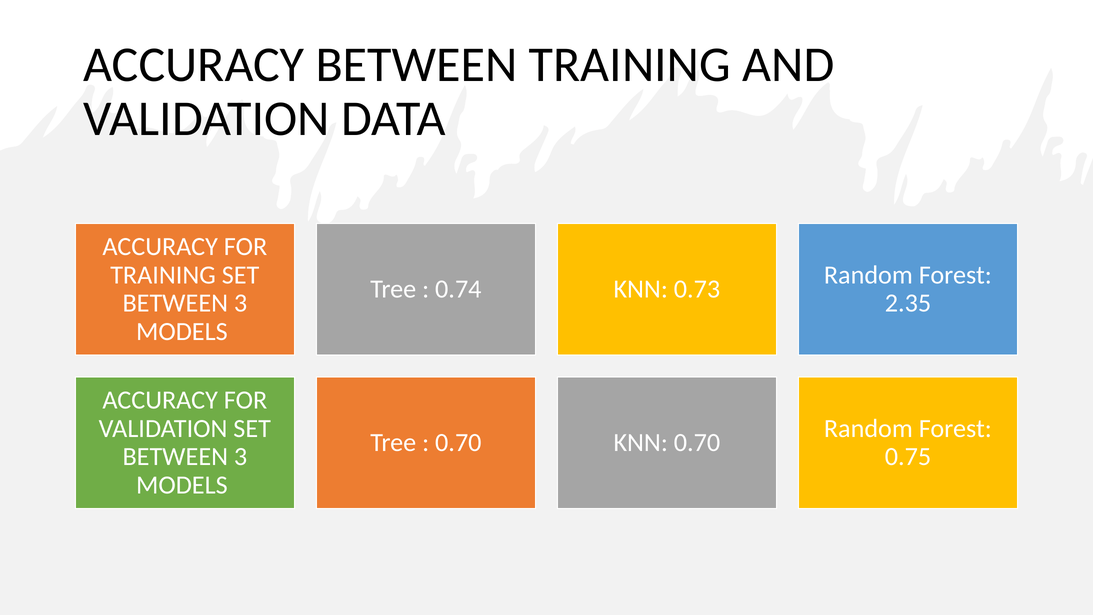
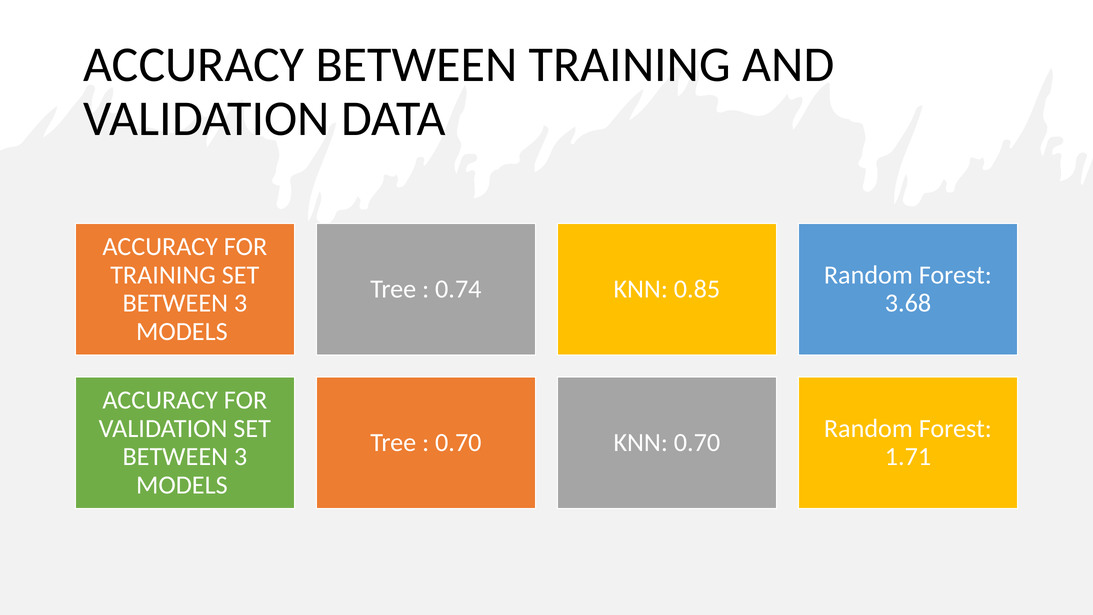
0.73: 0.73 -> 0.85 (697, 289)
2.35: 2.35 -> 3.68 (908, 303)
0.75: 0.75 -> 1.71 (908, 457)
